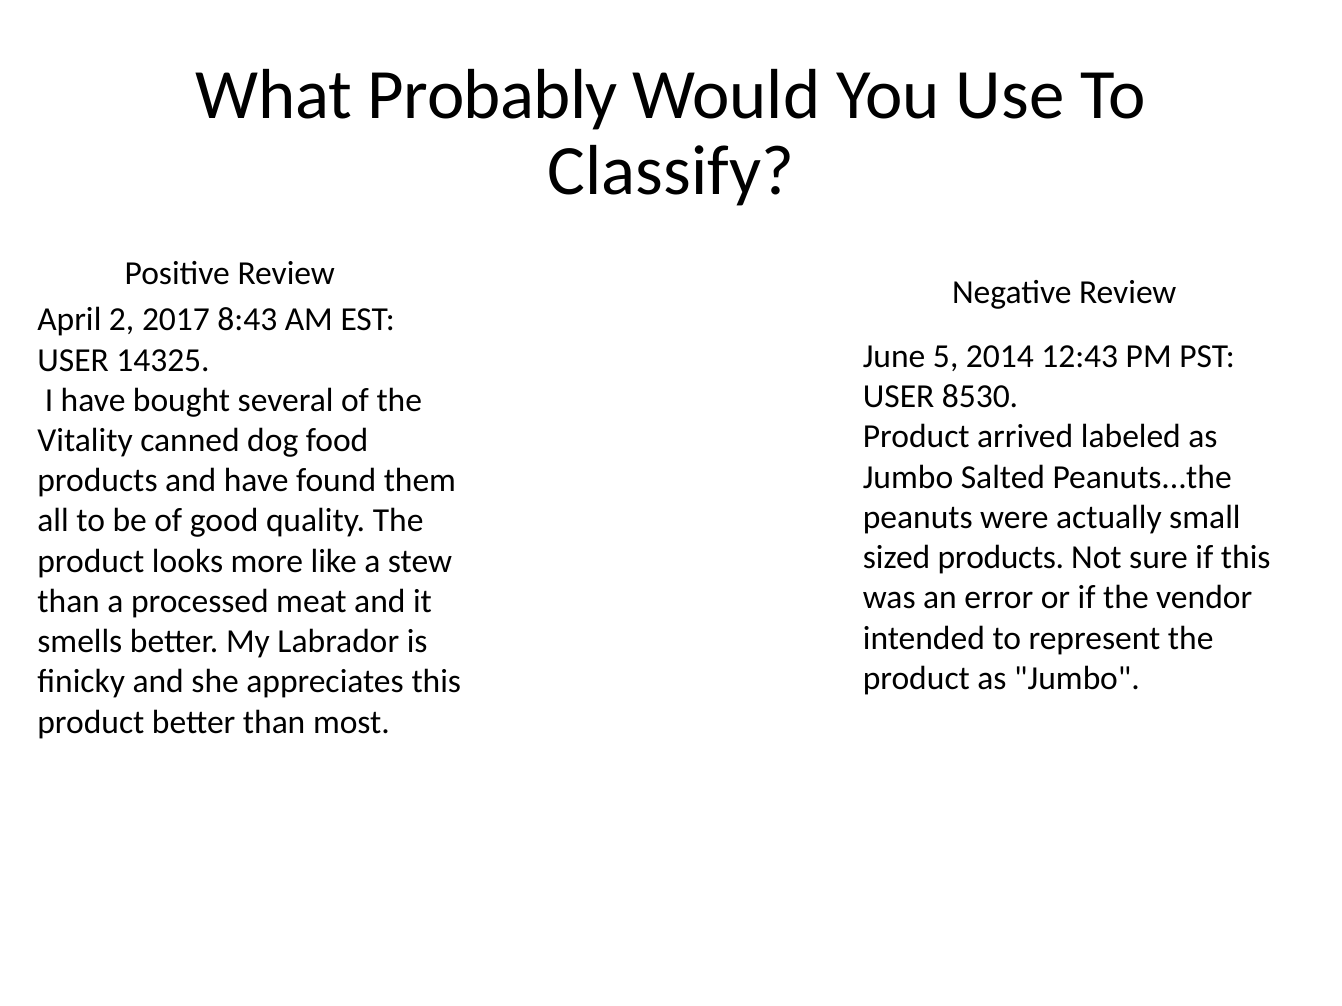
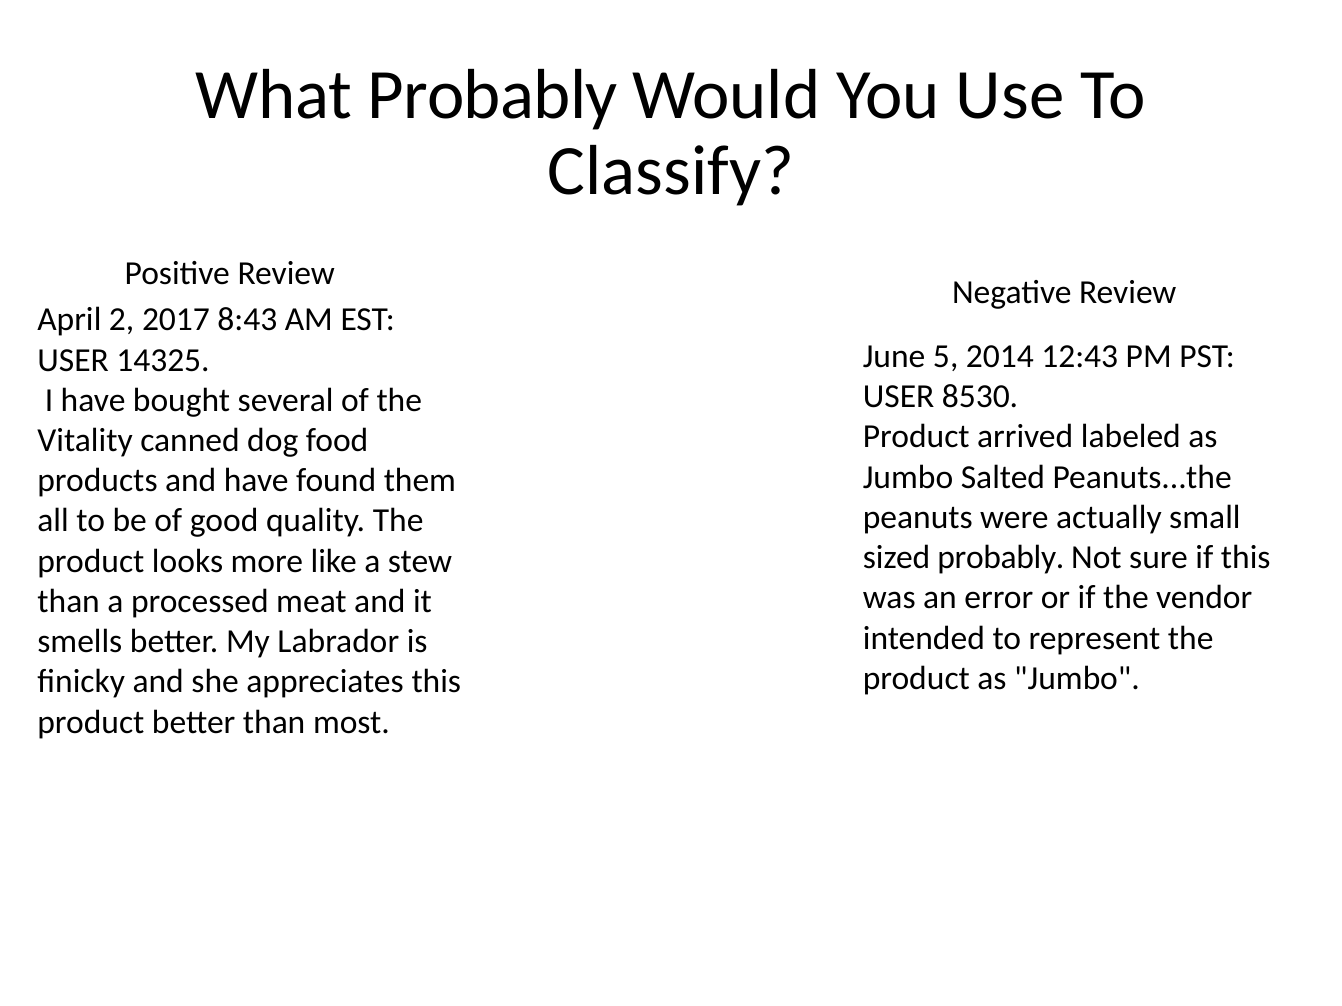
sized products: products -> probably (1001, 558)
